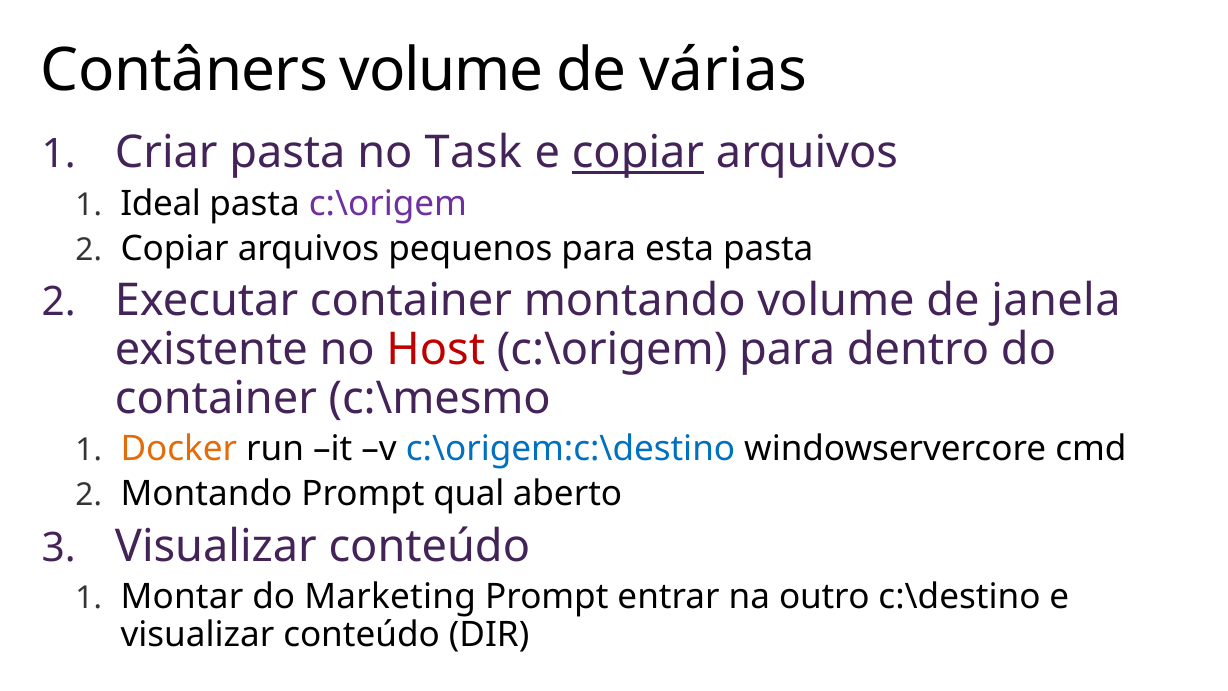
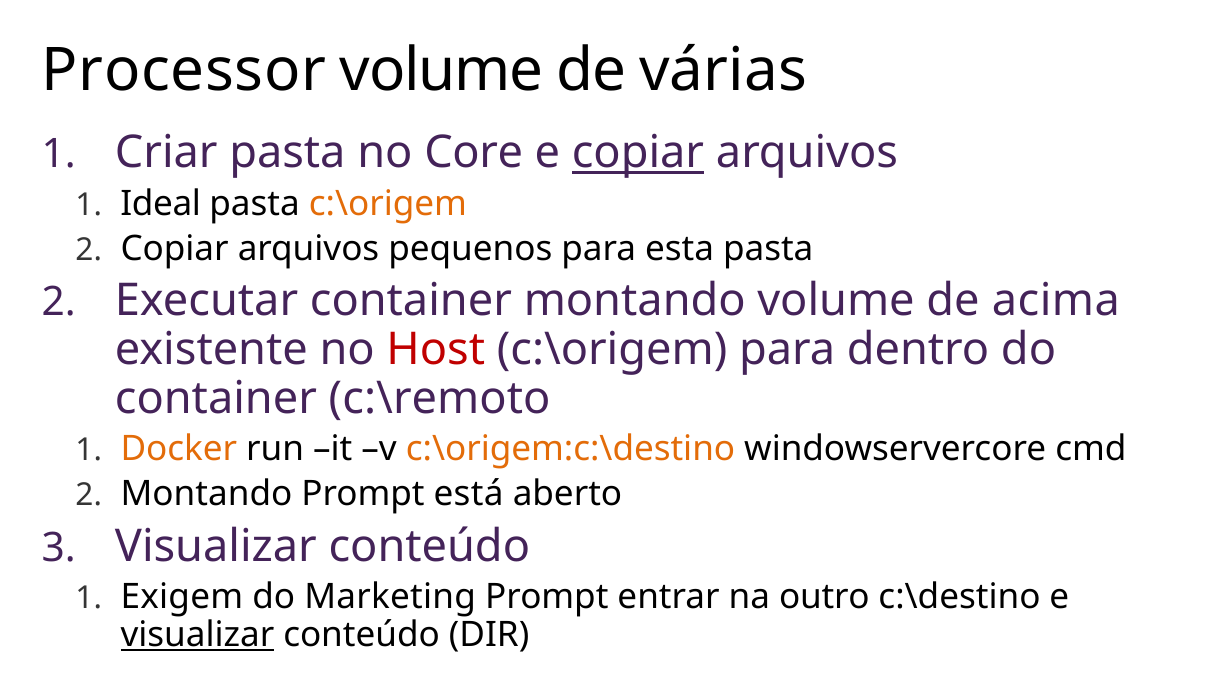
Contâners: Contâners -> Processor (184, 70)
Task: Task -> Core (474, 153)
c:\origem colour: purple -> orange (388, 203)
janela: janela -> acima (1056, 301)
c:\mesmo: c:\mesmo -> c:\remoto (440, 398)
c:\origem:c:\destino colour: blue -> orange (571, 449)
qual: qual -> está (469, 494)
Montar: Montar -> Exigem (182, 596)
visualizar underline: none -> present (197, 634)
